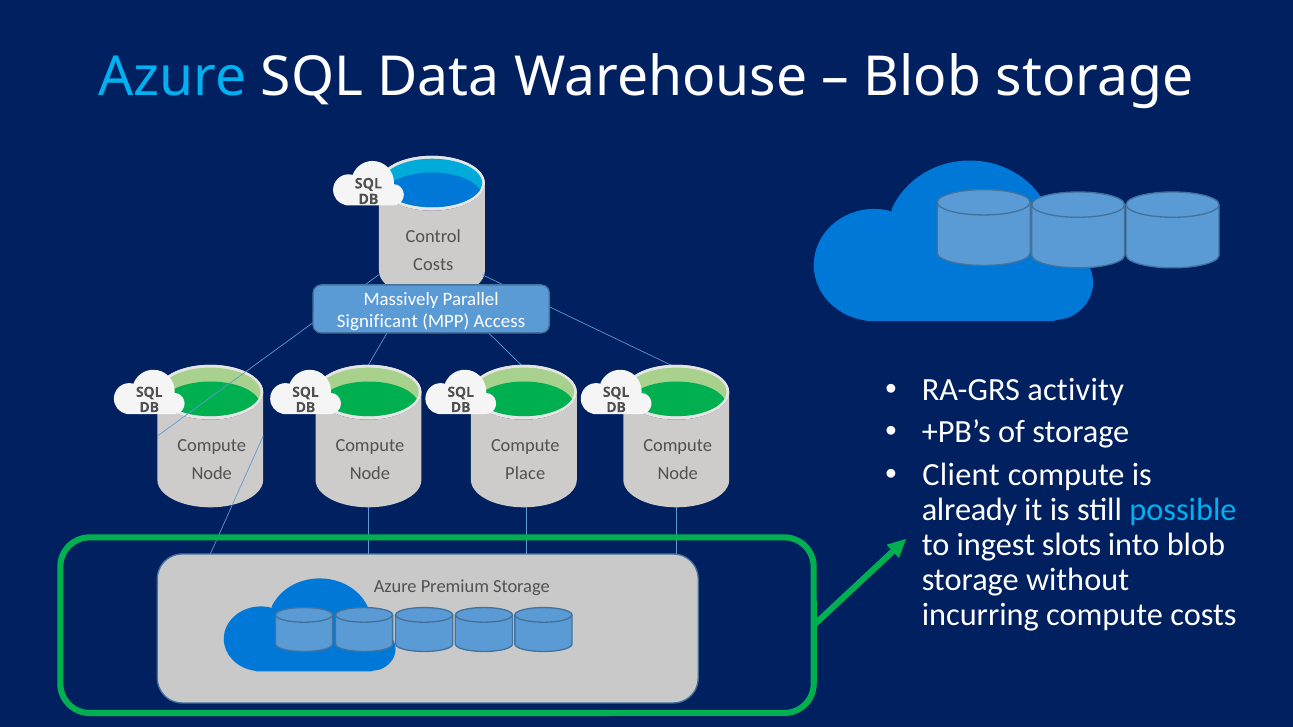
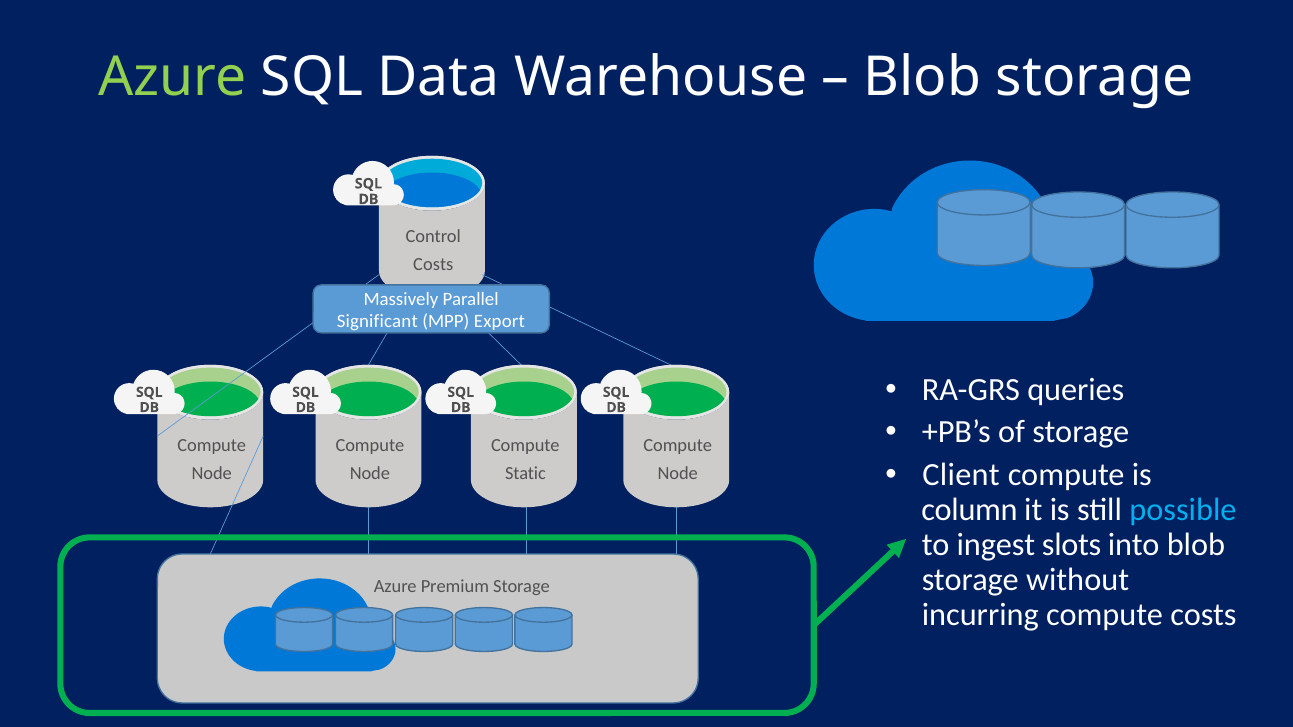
Azure colour: light blue -> light green (173, 78)
Access: Access -> Export (499, 322)
activity: activity -> queries (1076, 390)
Place: Place -> Static (525, 473)
already: already -> column (970, 510)
